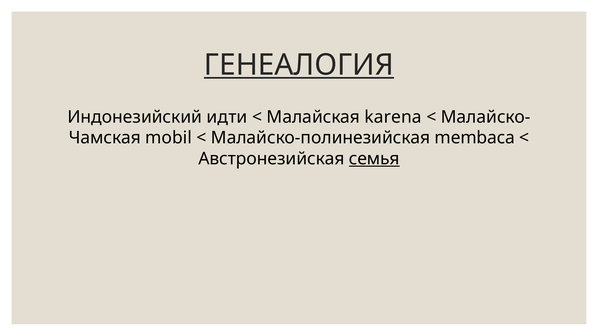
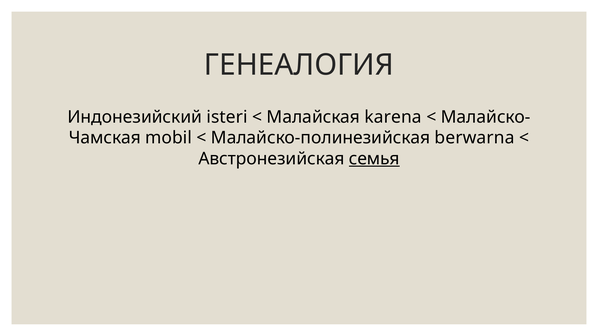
ГЕНЕАЛОГИЯ underline: present -> none (299, 65)
идти: идти -> isteri (227, 117)
membaca: membaca -> berwarna (475, 138)
